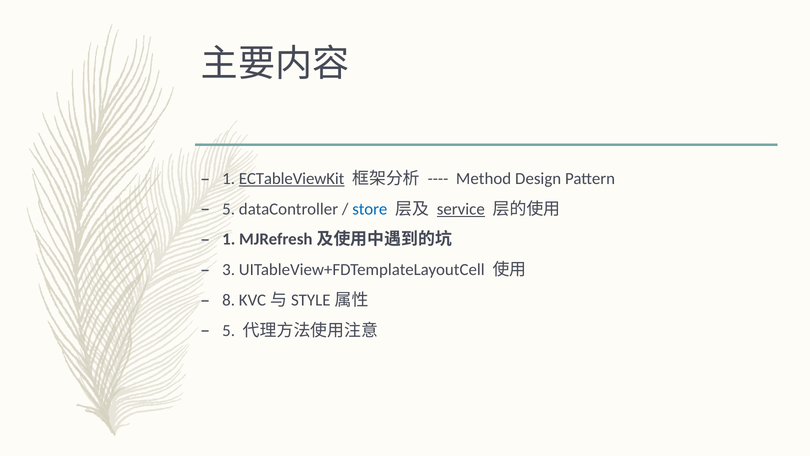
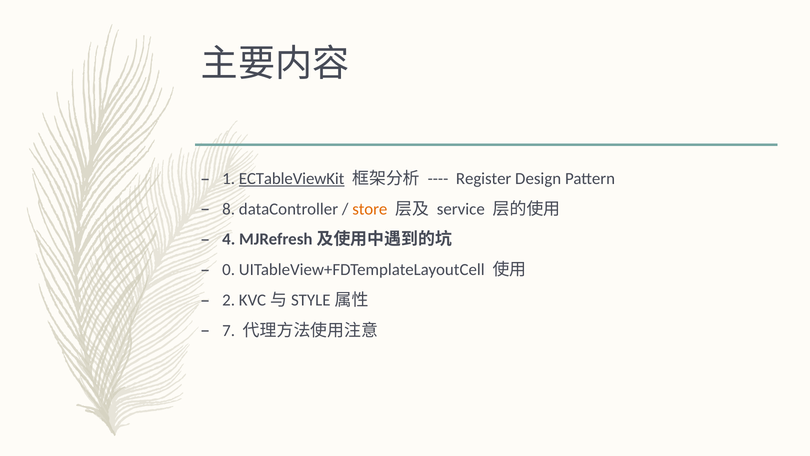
Method: Method -> Register (484, 179)
5: 5 -> 8 (229, 209)
store colour: blue -> orange (370, 209)
service underline: present -> none (461, 209)
1: 1 -> 4 (229, 239)
3: 3 -> 0 (229, 270)
8: 8 -> 2 (229, 300)
5: 5 -> 7 (229, 330)
